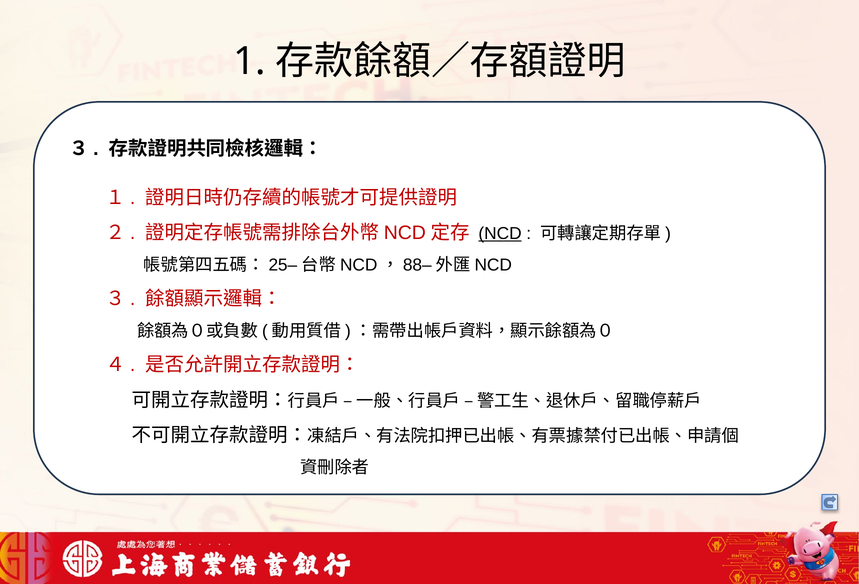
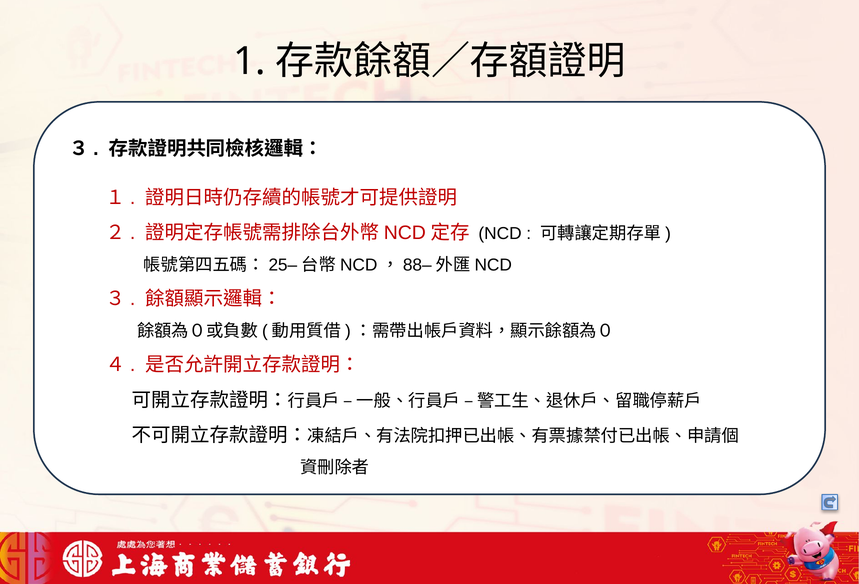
NCD underline: present -> none (500, 234)
